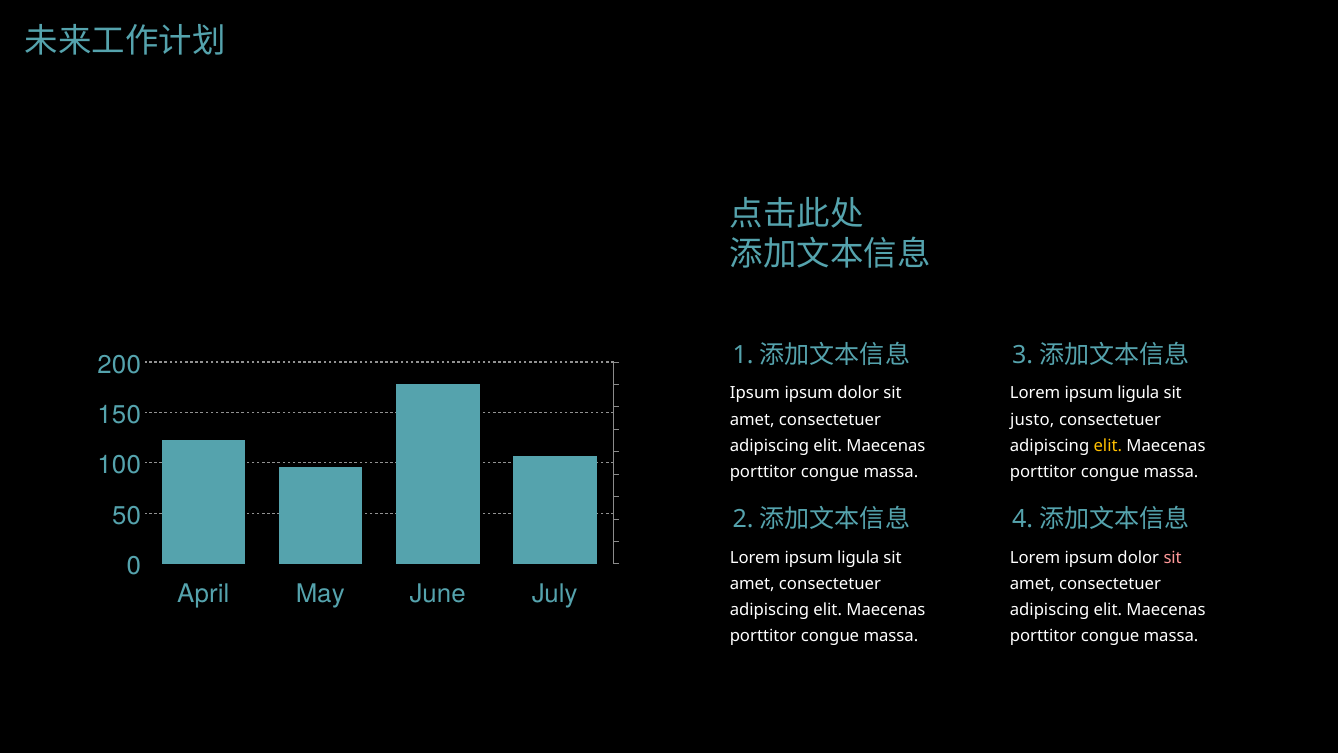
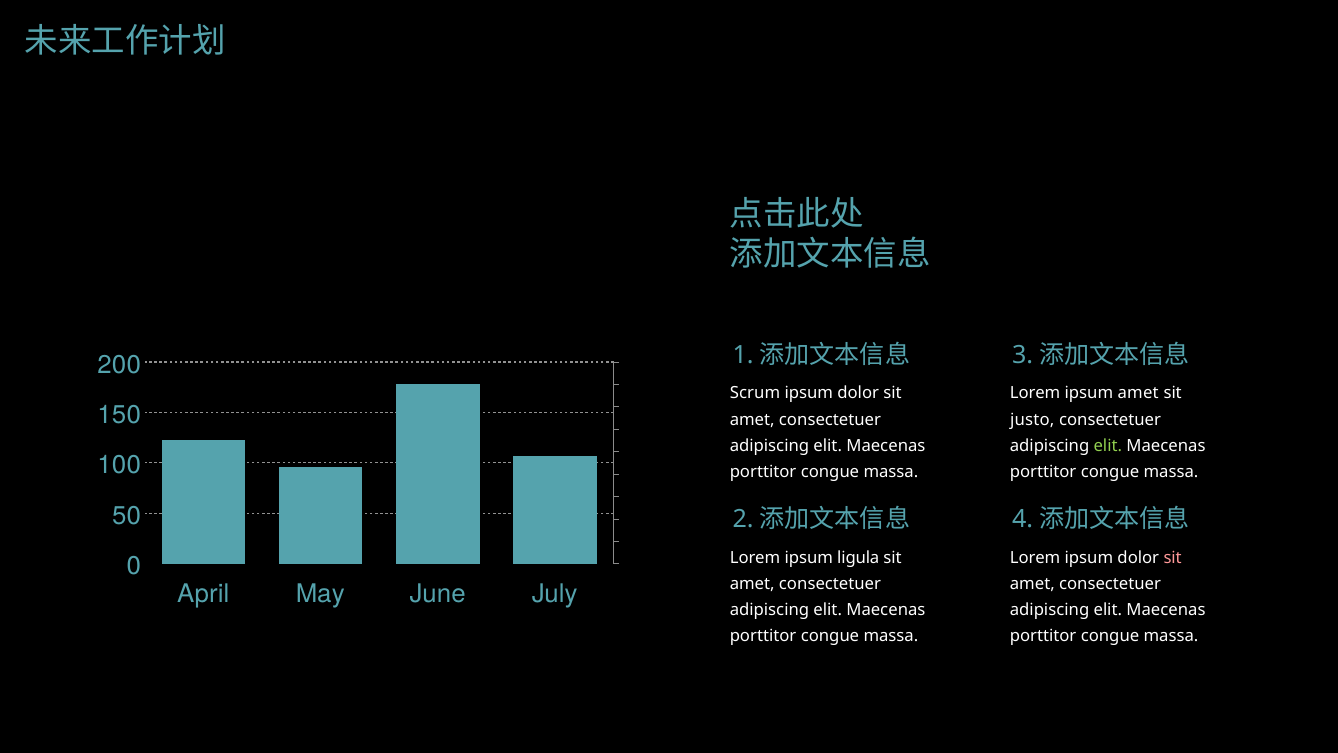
Ipsum: Ipsum -> Scrum (755, 393)
ligula: ligula -> amet (1138, 393)
elit colour: yellow -> light green (1108, 445)
